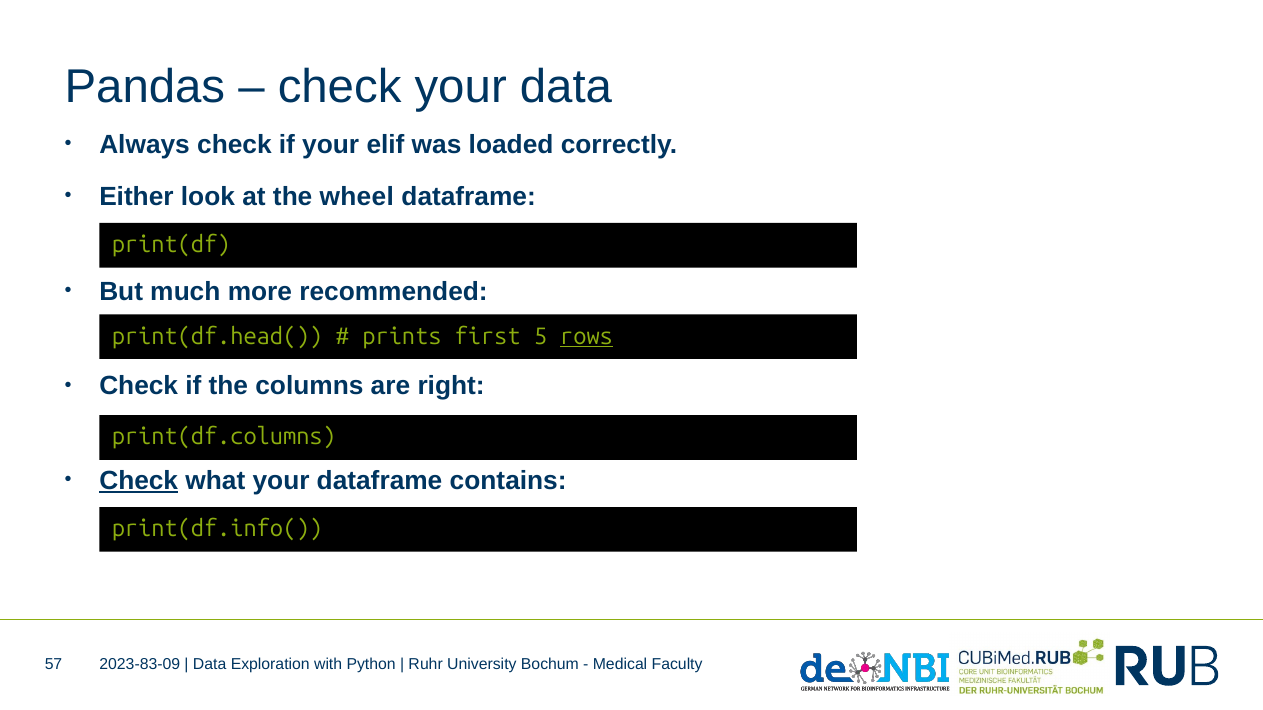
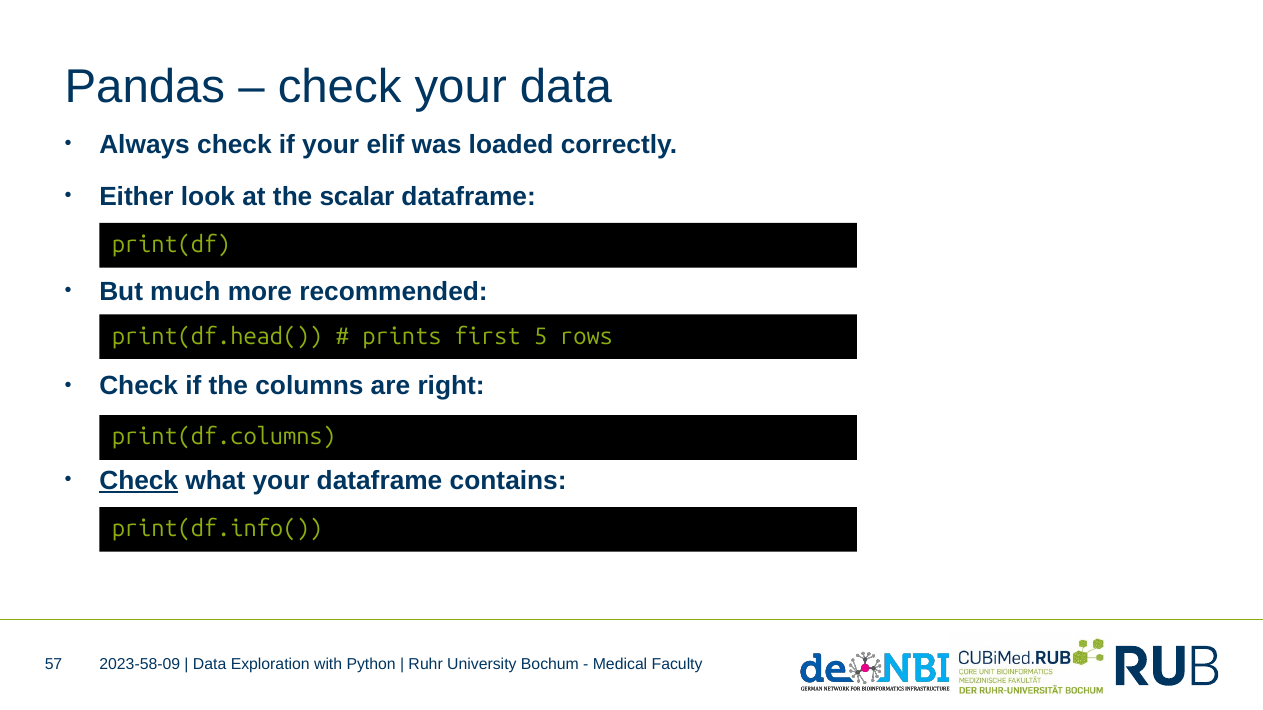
wheel: wheel -> scalar (357, 197)
rows underline: present -> none (587, 337)
2023-83-09: 2023-83-09 -> 2023-58-09 (140, 665)
